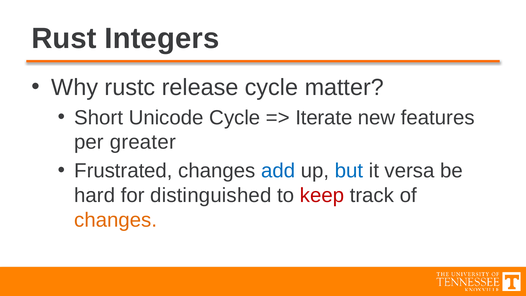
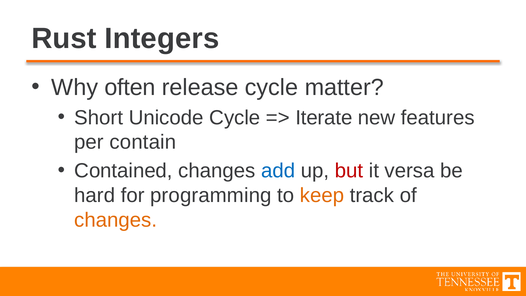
rustc: rustc -> often (130, 87)
greater: greater -> contain (143, 142)
Frustrated: Frustrated -> Contained (123, 171)
but colour: blue -> red (349, 171)
distinguished: distinguished -> programming (211, 195)
keep colour: red -> orange (322, 195)
